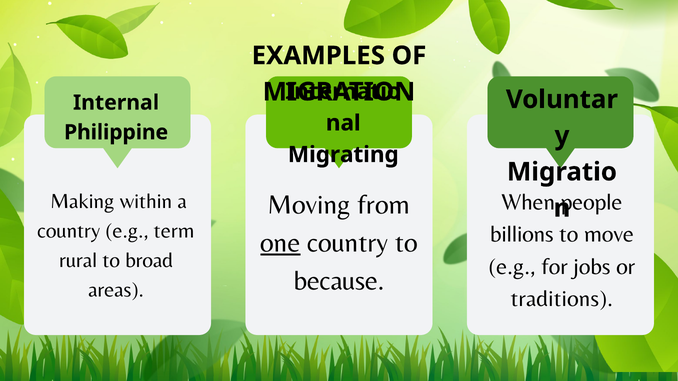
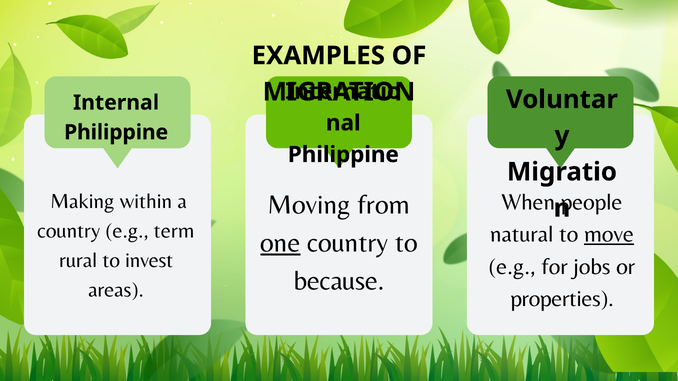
Migrating: Migrating -> Philippine (343, 155)
billions: billions -> natural (522, 234)
move underline: none -> present (609, 234)
broad: broad -> invest (149, 261)
traditions: traditions -> properties (562, 299)
